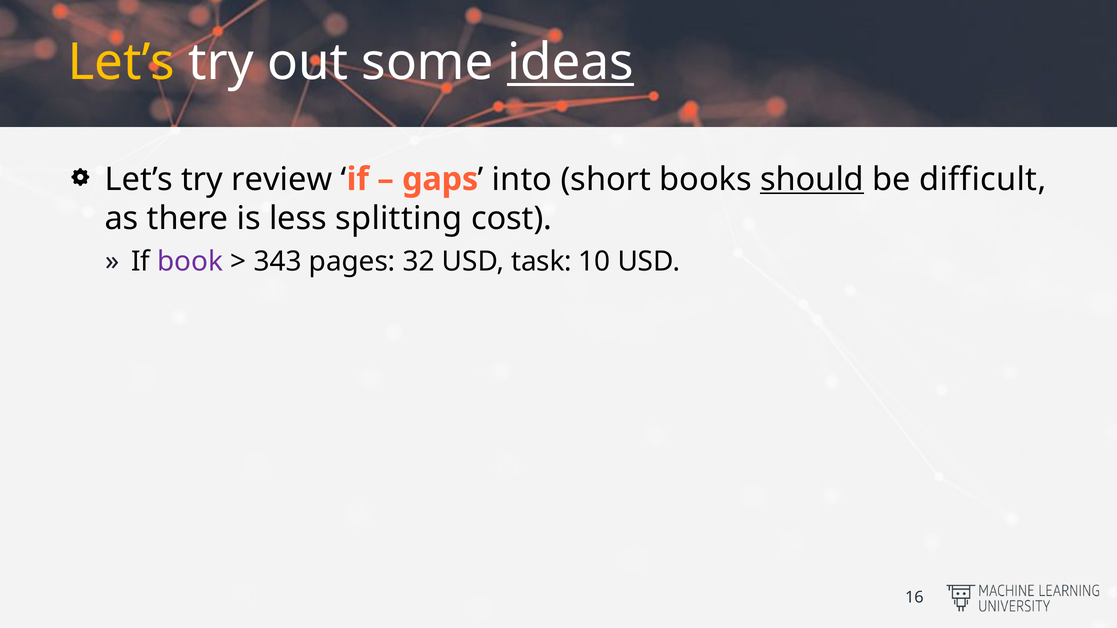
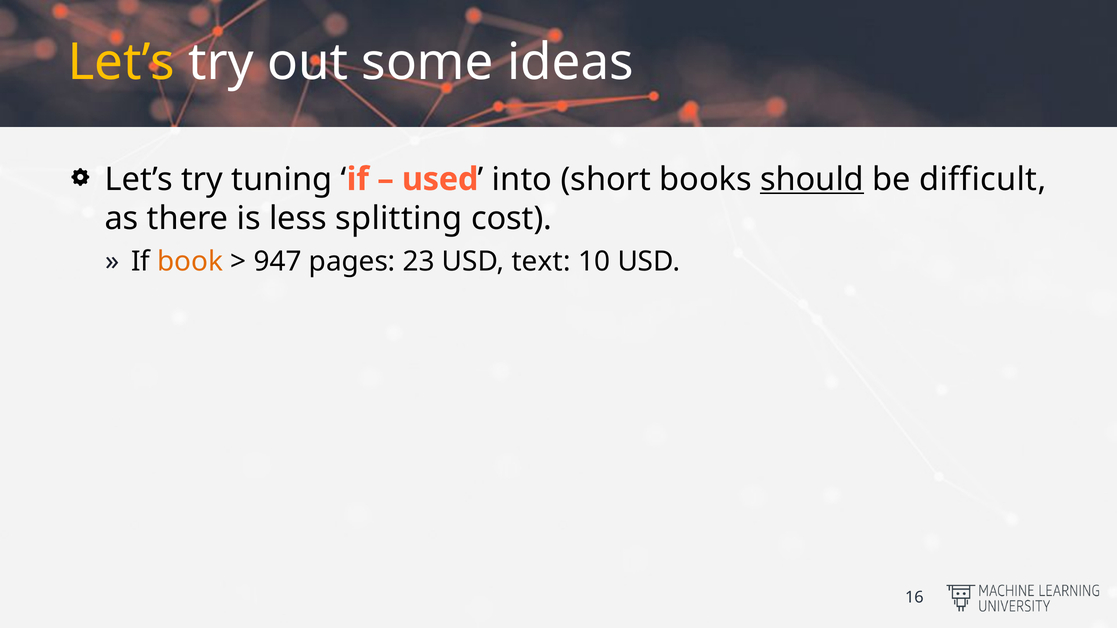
ideas underline: present -> none (570, 62)
review: review -> tuning (282, 179)
gaps: gaps -> used (440, 179)
book colour: purple -> orange (190, 261)
343: 343 -> 947 (278, 261)
32: 32 -> 23 (419, 261)
task: task -> text (541, 261)
